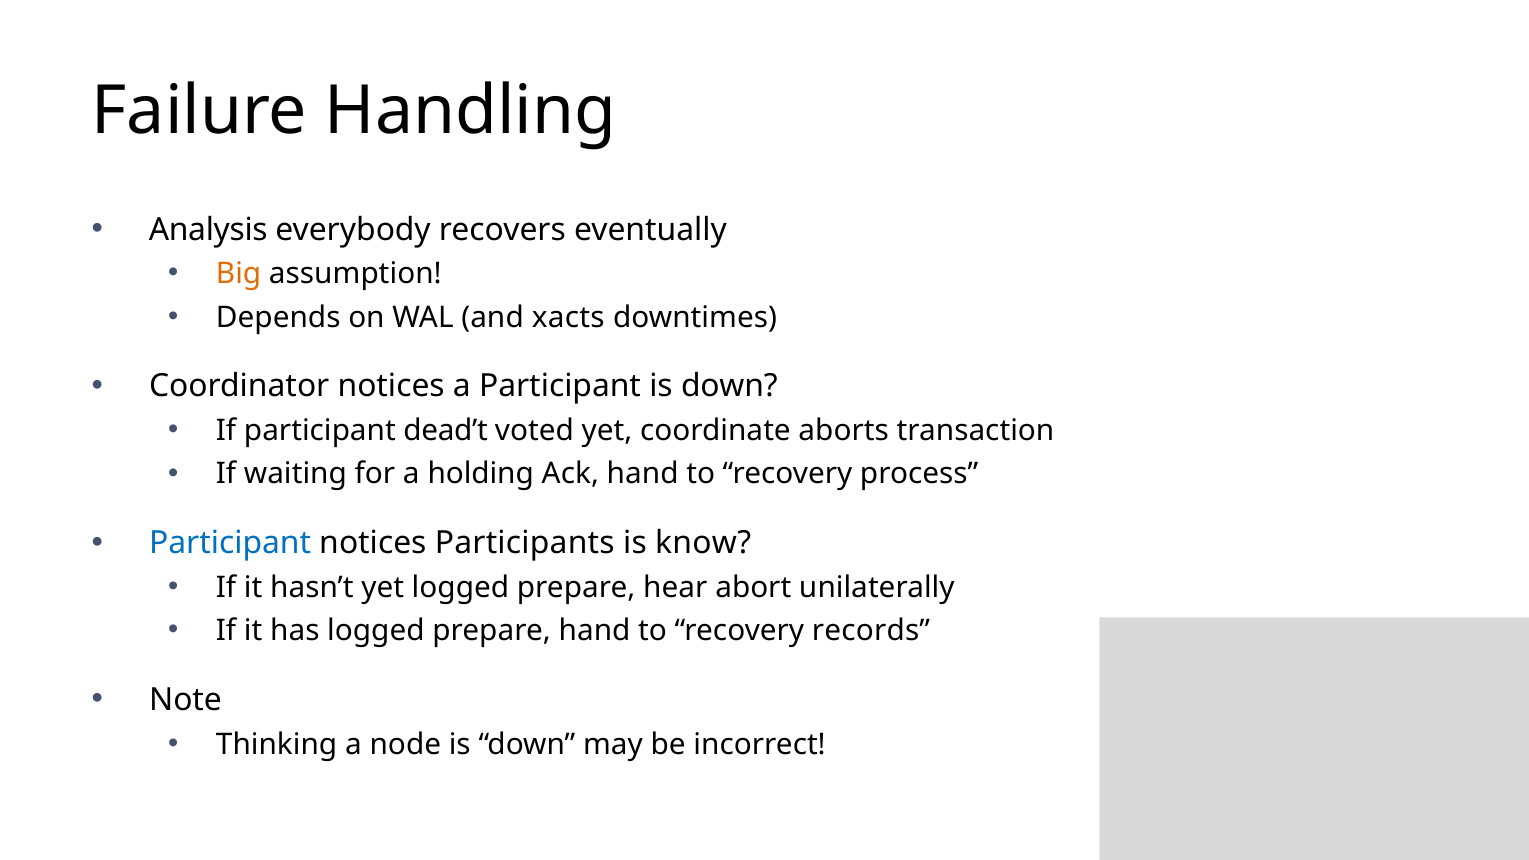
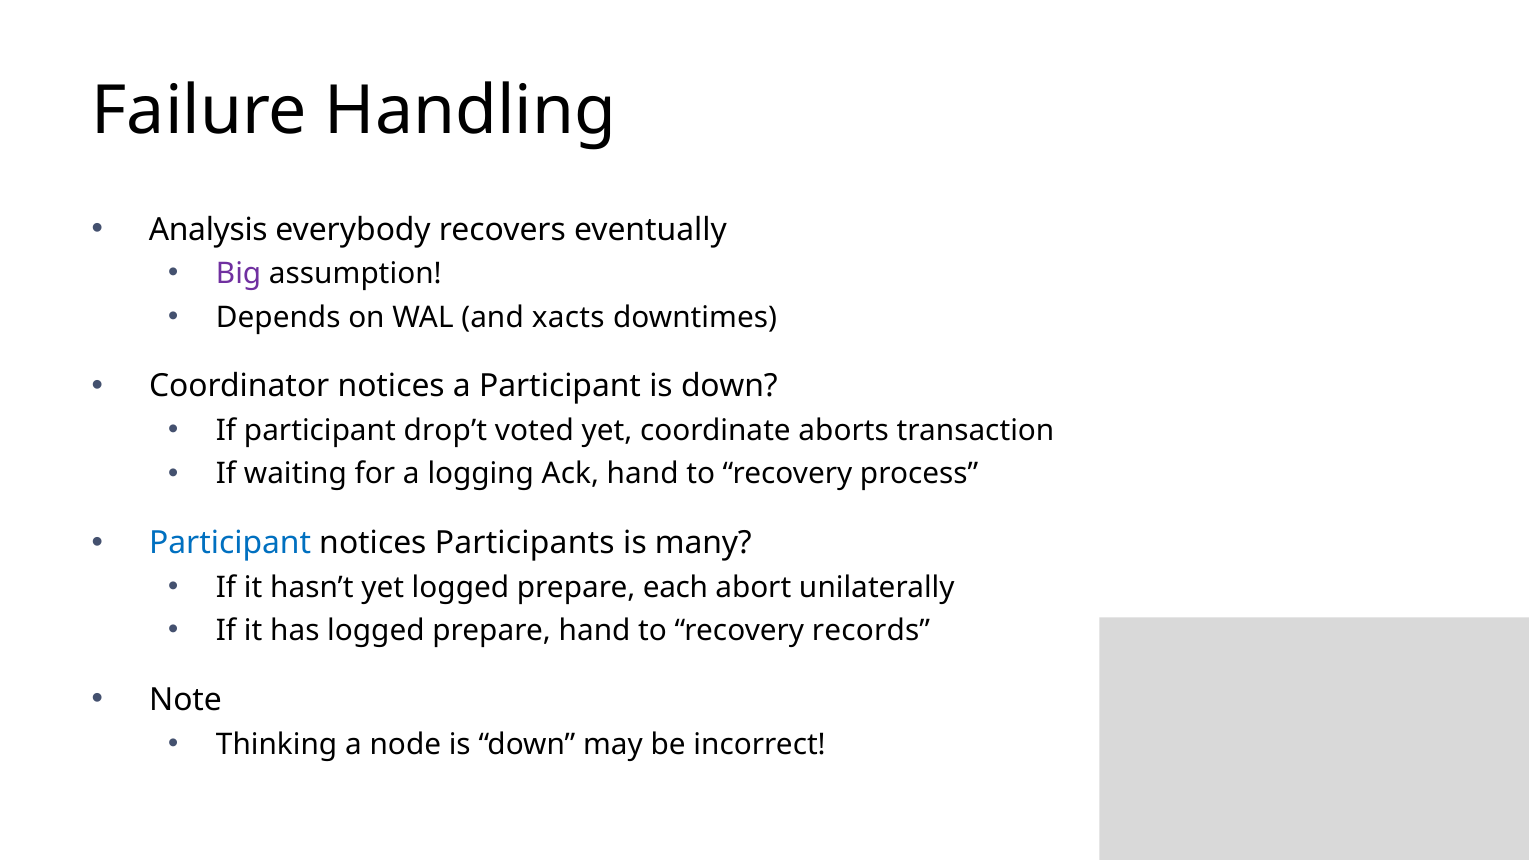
Big colour: orange -> purple (239, 274)
dead’t: dead’t -> drop’t (445, 431)
holding: holding -> logging (481, 474)
know: know -> many (703, 543)
hear: hear -> each (675, 588)
